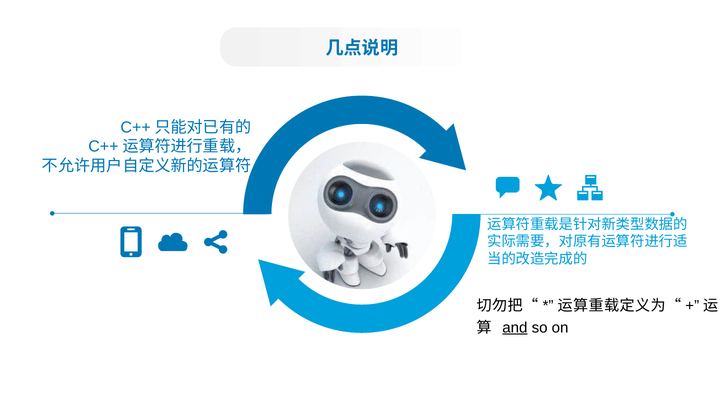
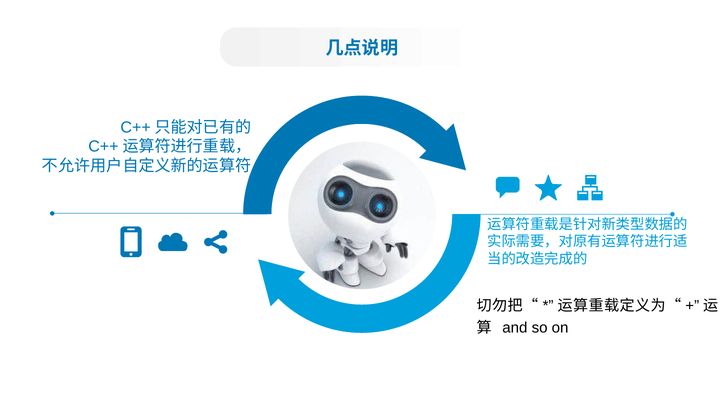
and underline: present -> none (515, 328)
